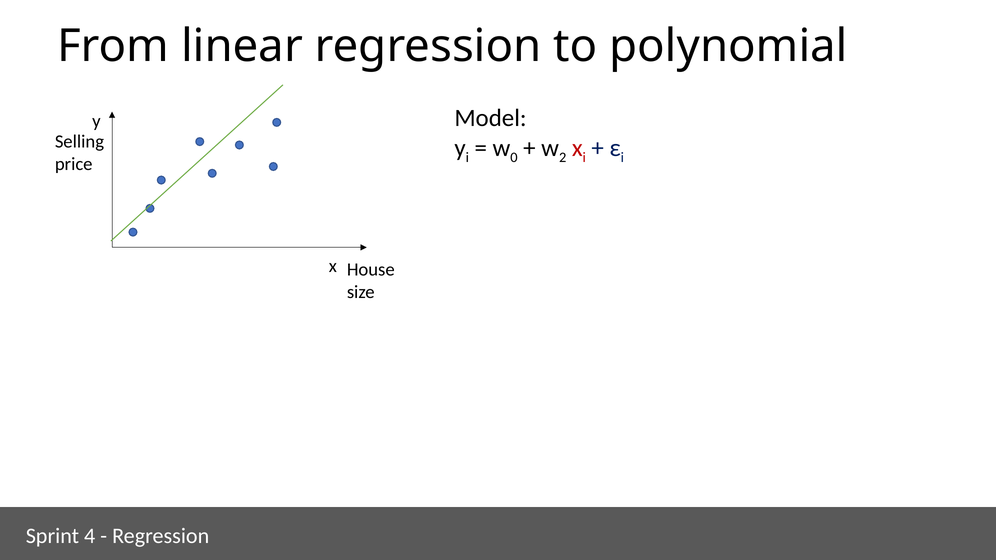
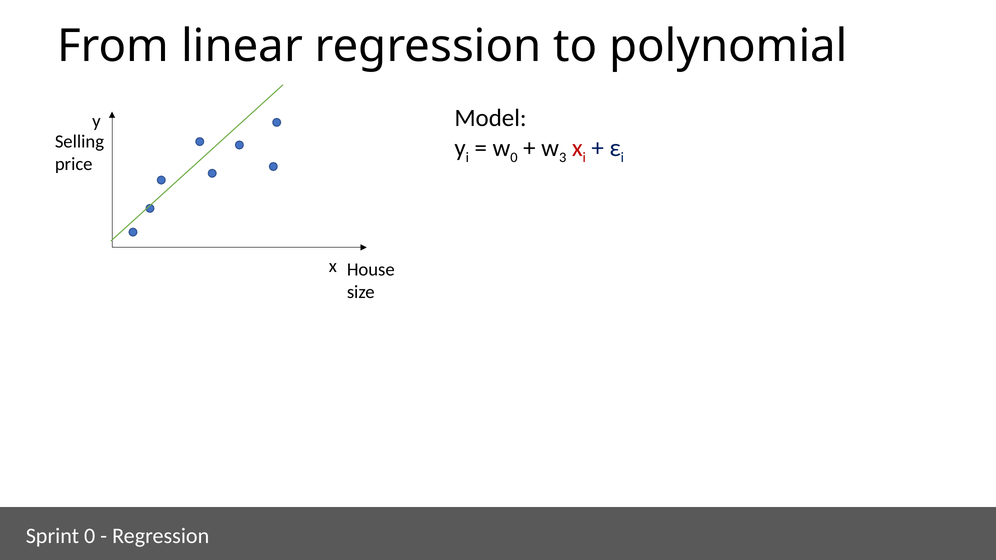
2: 2 -> 3 (563, 158)
Sprint 4: 4 -> 0 (90, 536)
